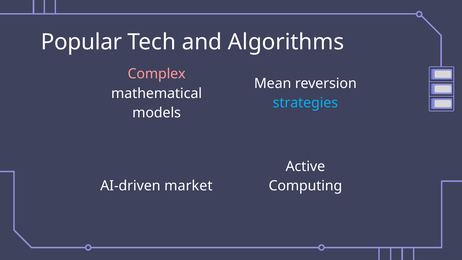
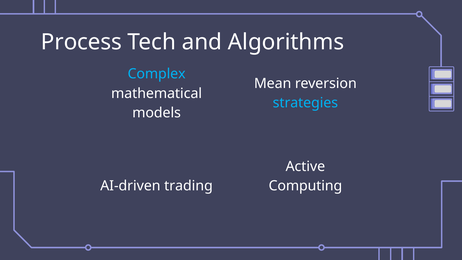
Popular: Popular -> Process (81, 42)
Complex colour: pink -> light blue (157, 74)
market: market -> trading (188, 186)
